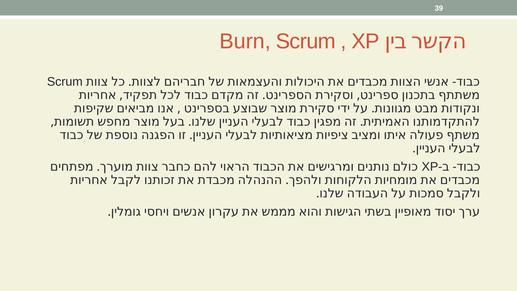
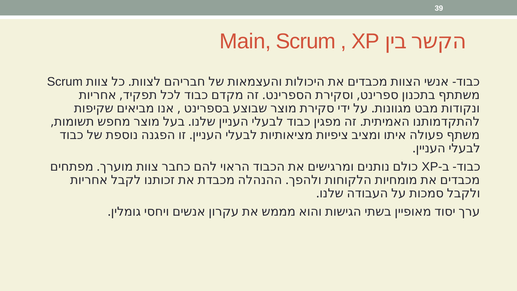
Burn: Burn -> Main (245, 41)
